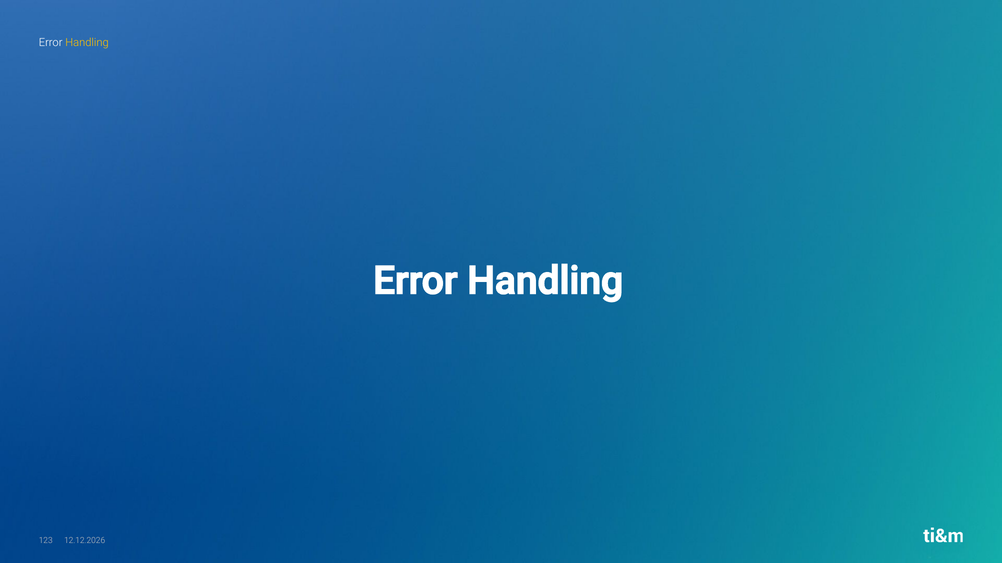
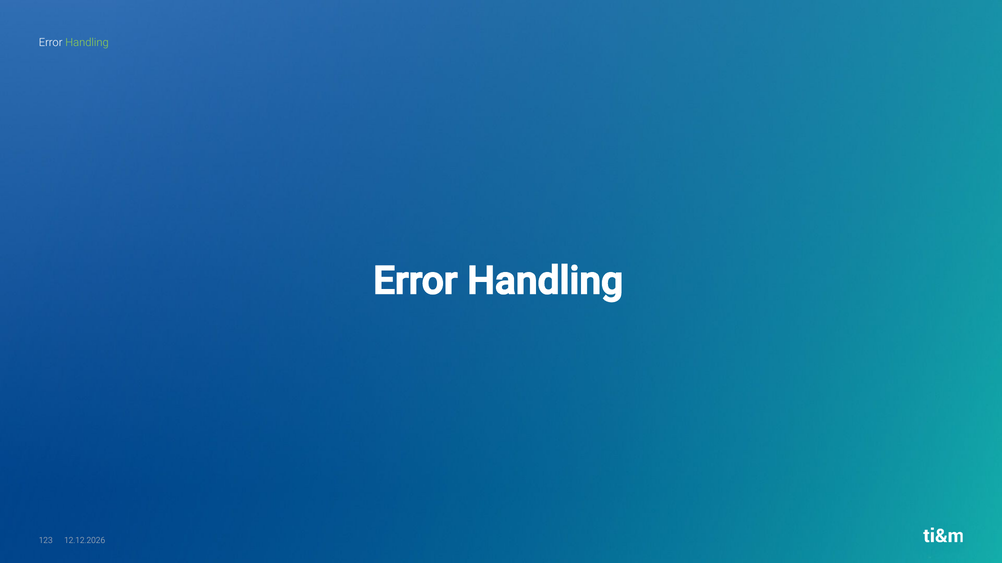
Handling colour: yellow -> light green (87, 42)
